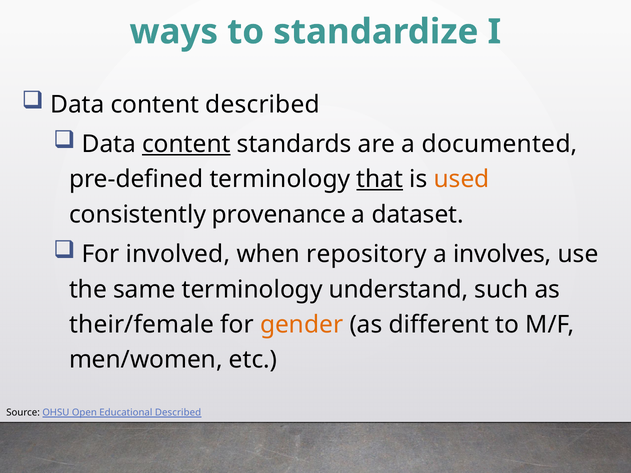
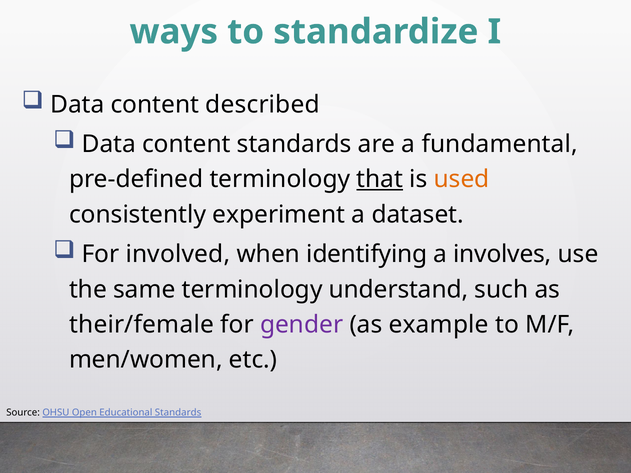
content underline: present -> none (186, 144)
documented: documented -> fundamental (500, 144)
provenance: provenance -> experiment (279, 215)
repository: repository -> identifying (367, 254)
gender colour: orange -> purple (302, 325)
different: different -> example (439, 325)
Educational Described: Described -> Standards (178, 413)
